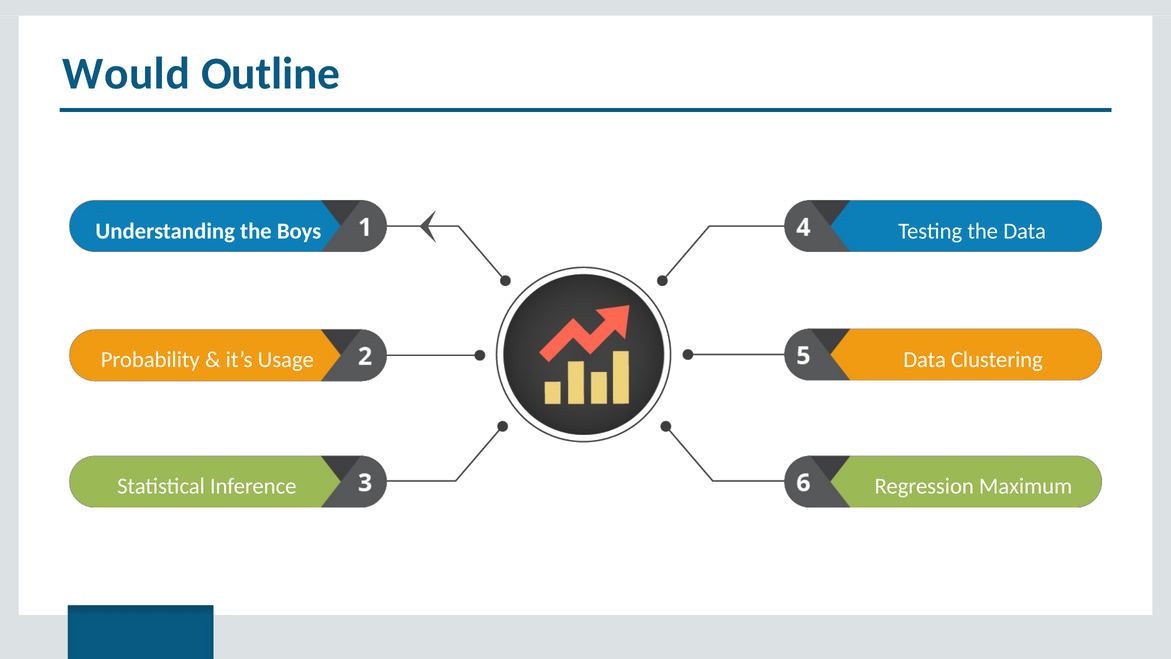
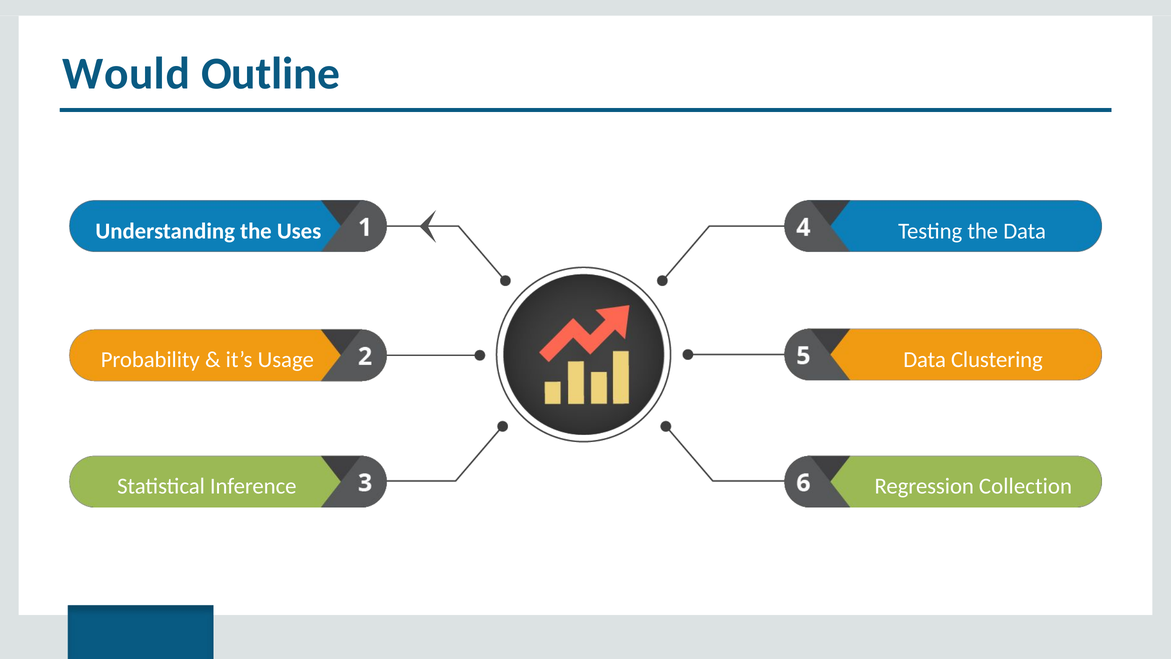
Boys: Boys -> Uses (299, 231)
Maximum: Maximum -> Collection (1026, 486)
